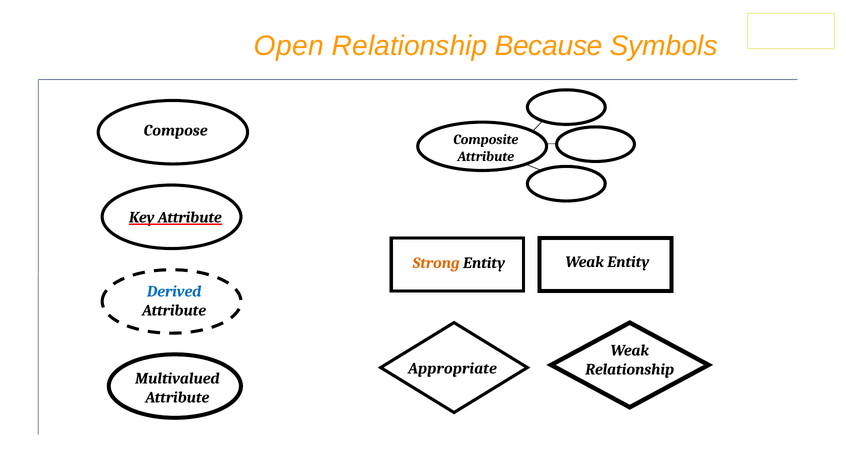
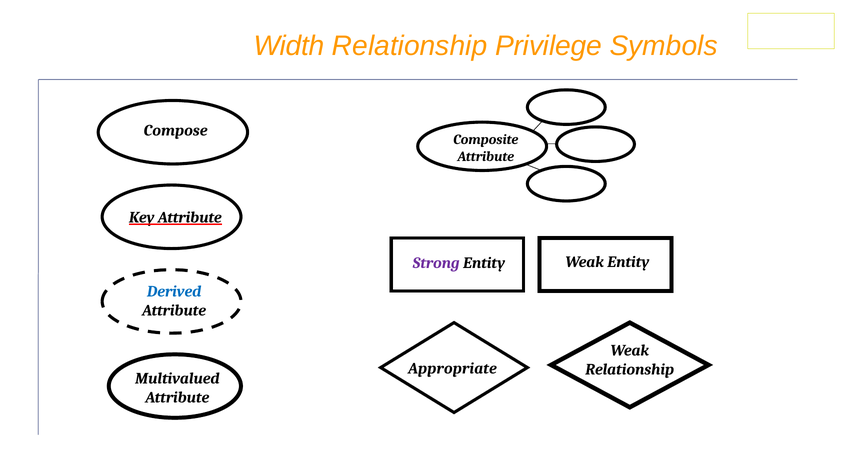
Open: Open -> Width (289, 46)
Because: Because -> Privilege (548, 46)
Strong colour: orange -> purple (436, 263)
